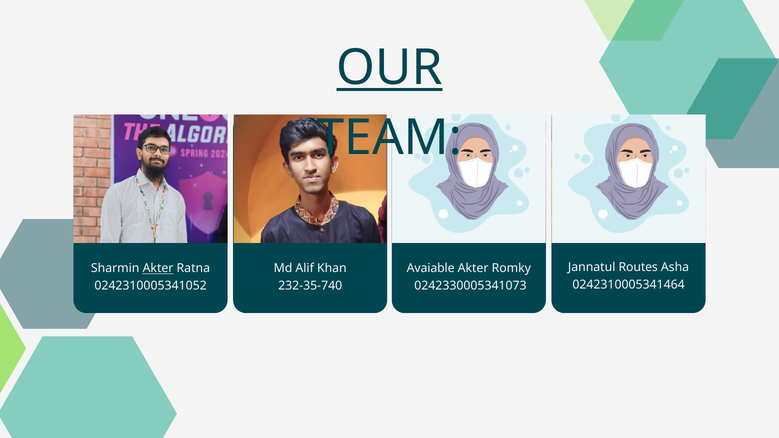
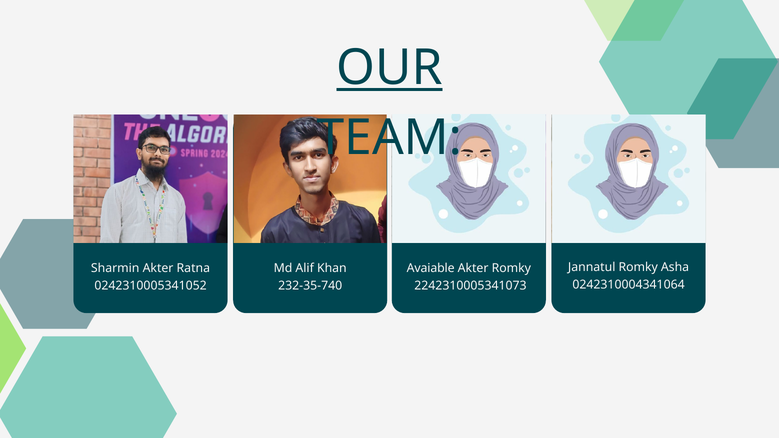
Jannatul Routes: Routes -> Romky (638, 267)
Akter underline: present -> none (158, 268)
0242310005341464: 0242310005341464 -> 0242310004341064 (629, 285)
0242330005341073: 0242330005341073 -> 2242310005341073 (470, 286)
